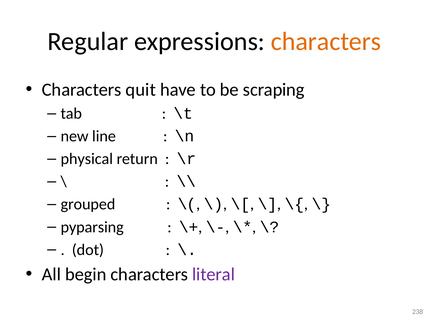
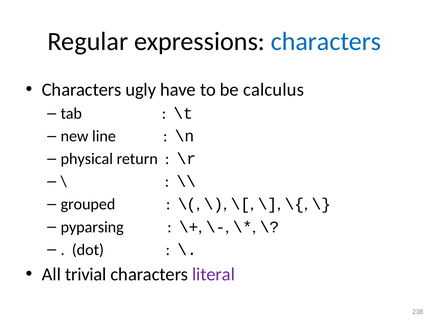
characters colour: orange -> blue (326, 42)
quit: quit -> ugly (141, 90)
scraping: scraping -> calculus (274, 90)
begin: begin -> trivial (86, 274)
